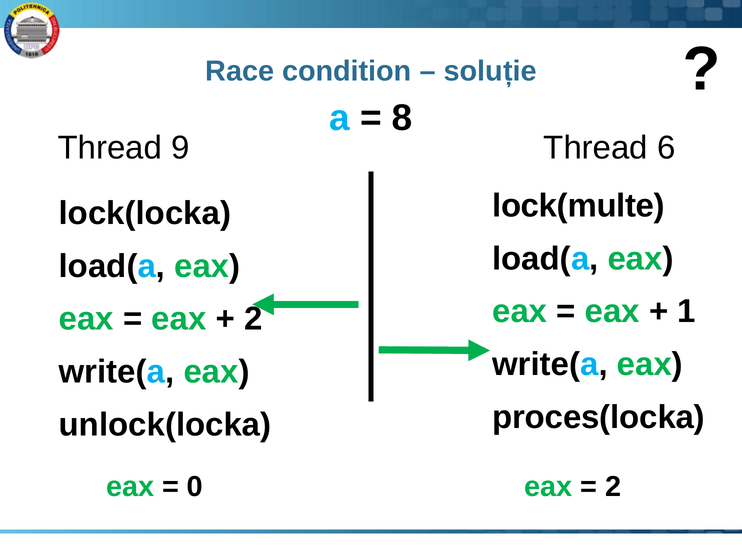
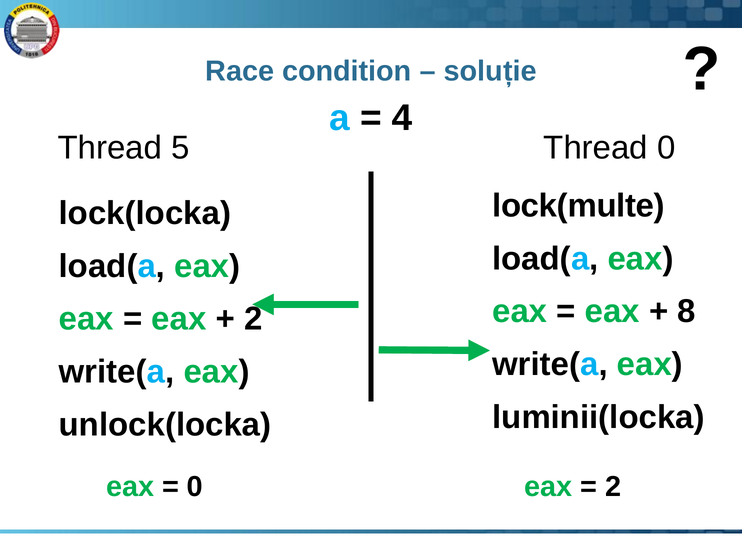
8: 8 -> 4 (402, 118)
9: 9 -> 5 (181, 148)
Thread 6: 6 -> 0 (666, 148)
1: 1 -> 8 (687, 311)
proces(locka: proces(locka -> luminii(locka (598, 417)
